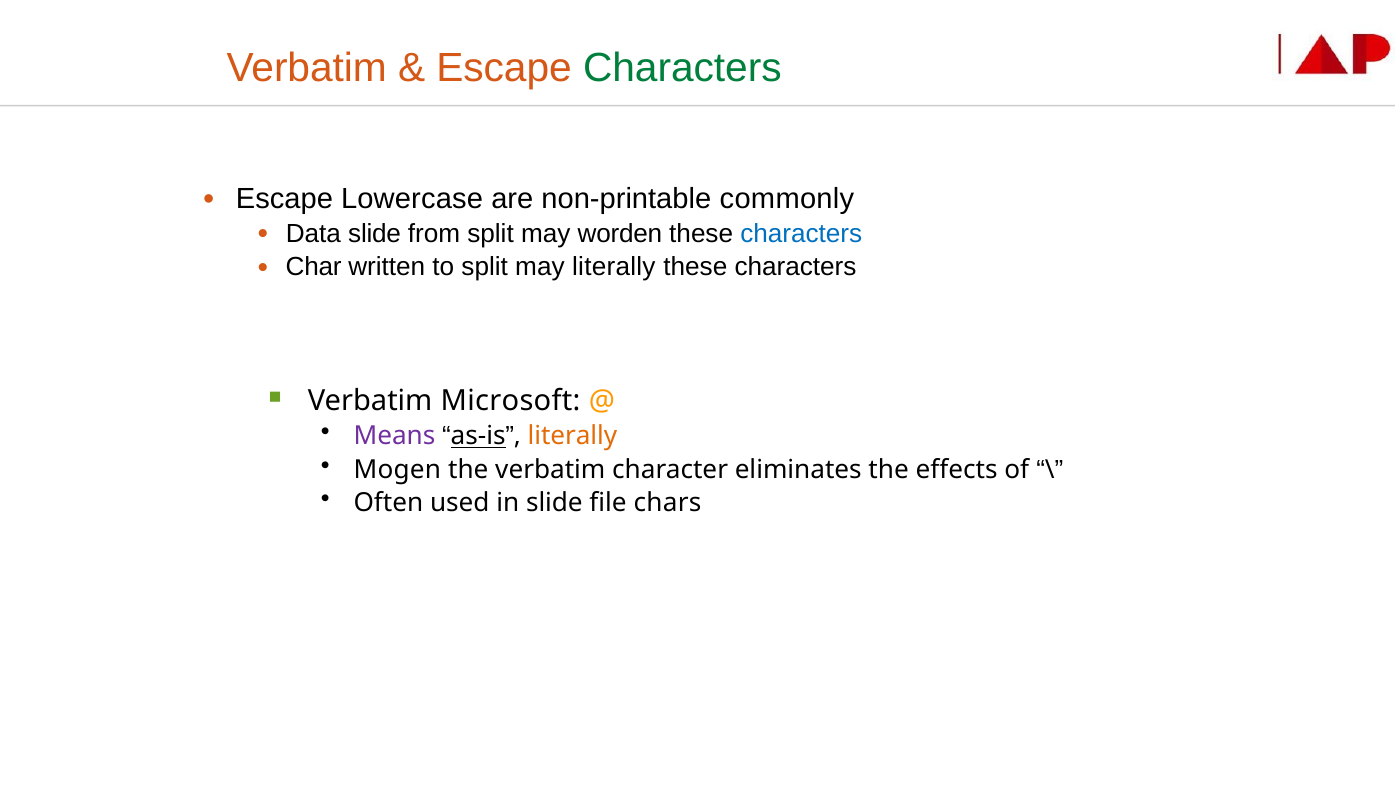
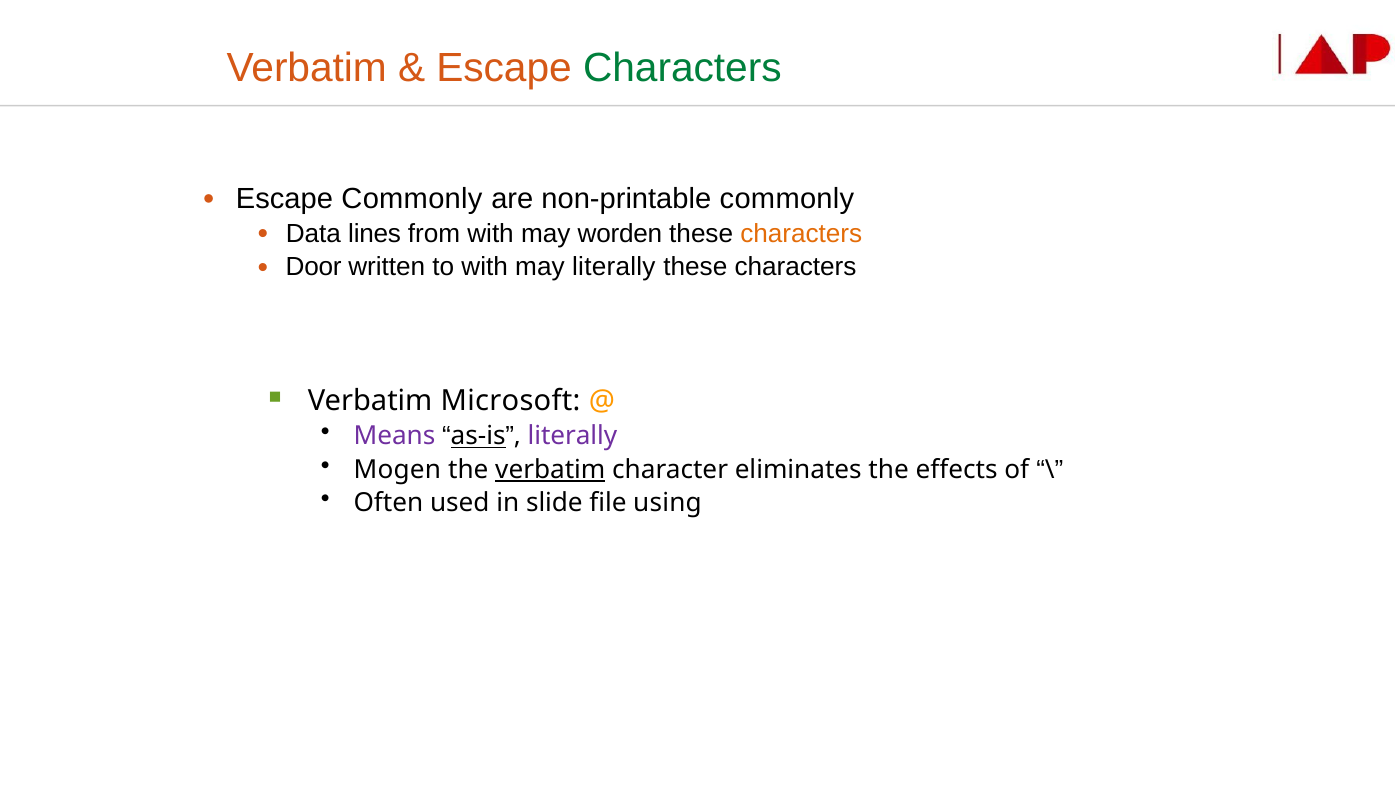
Escape Lowercase: Lowercase -> Commonly (412, 199)
Data slide: slide -> lines (375, 234)
from split: split -> with (491, 234)
characters colour: blue -> orange (801, 234)
Char: Char -> Door (314, 267)
to split: split -> with (485, 267)
literally colour: orange -> purple (572, 436)
verbatim underline: none -> present (550, 470)
chars: chars -> using (668, 503)
